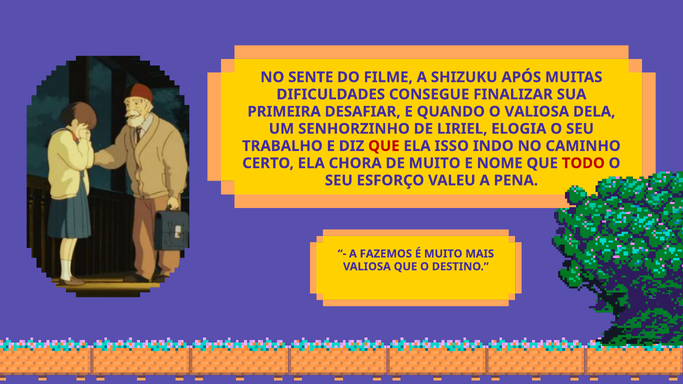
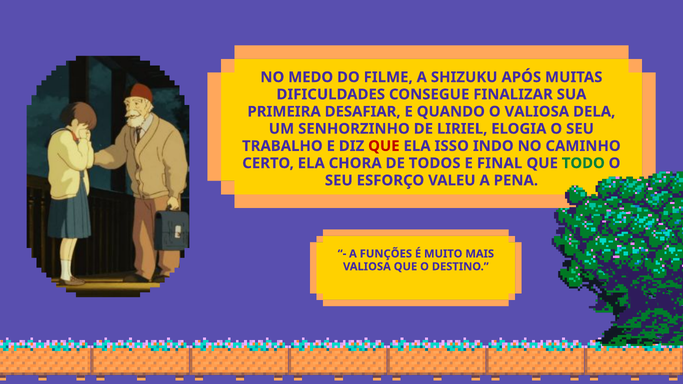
SENTE: SENTE -> MEDO (311, 77)
DE MUITO: MUITO -> TODOS (435, 163)
NOME: NOME -> FINAL (500, 163)
TODO colour: red -> green (583, 163)
FAZEMOS: FAZEMOS -> FUNÇÕES (386, 254)
